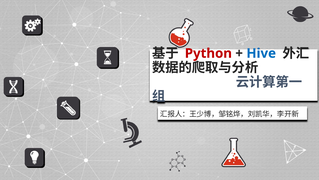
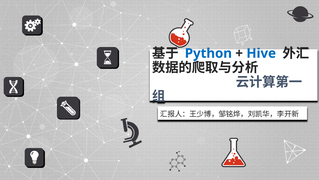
Python colour: red -> blue (208, 53)
